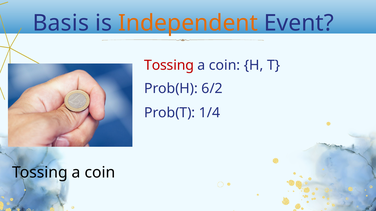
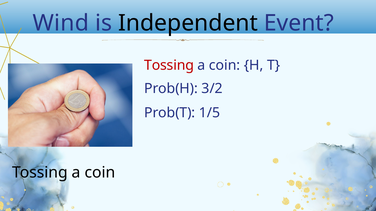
Basis: Basis -> Wind (61, 23)
Independent colour: orange -> black (188, 23)
6/2: 6/2 -> 3/2 (212, 89)
1/4: 1/4 -> 1/5 (210, 113)
